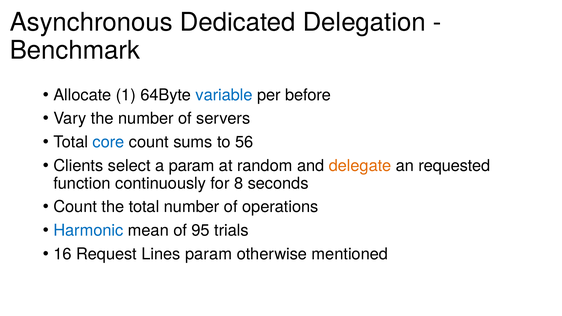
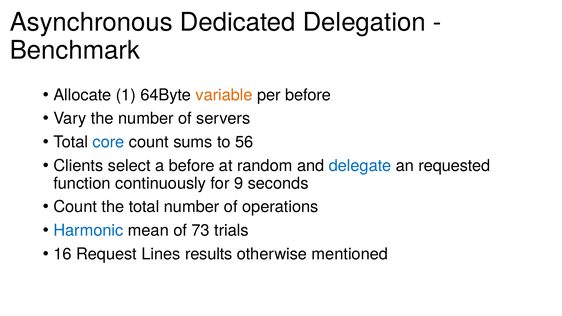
variable colour: blue -> orange (224, 95)
a param: param -> before (192, 166)
delegate colour: orange -> blue (360, 166)
8: 8 -> 9 (239, 183)
95: 95 -> 73 (201, 231)
Lines param: param -> results (209, 254)
